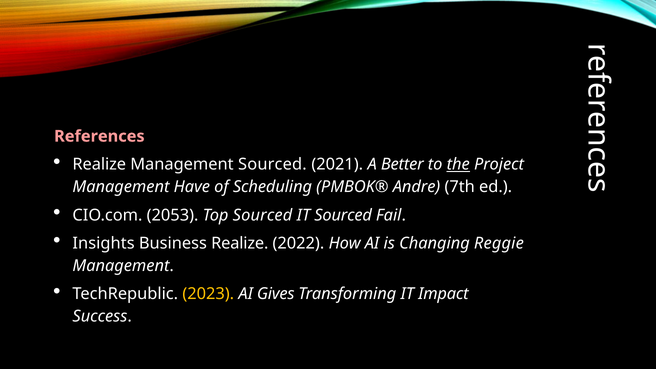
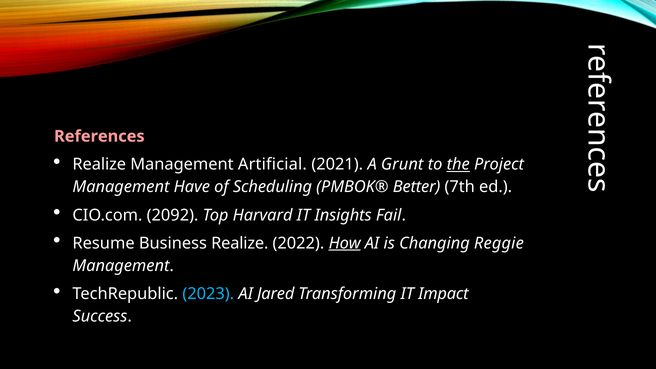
Management Sourced: Sourced -> Artificial (272, 164)
Better: Better -> Grunt (402, 164)
Andre: Andre -> Better (417, 187)
2053: 2053 -> 2092 (173, 215)
Top Sourced: Sourced -> Harvard (263, 215)
IT Sourced: Sourced -> Insights (343, 215)
Insights: Insights -> Resume (104, 243)
How underline: none -> present (345, 243)
2023 colour: yellow -> light blue (208, 294)
Gives: Gives -> Jared (276, 294)
